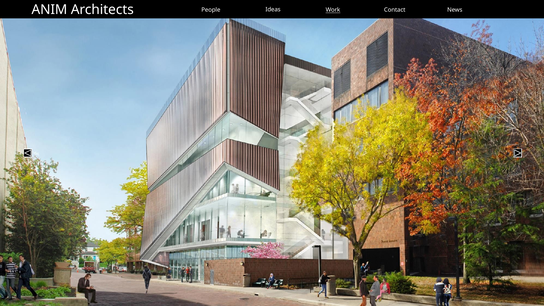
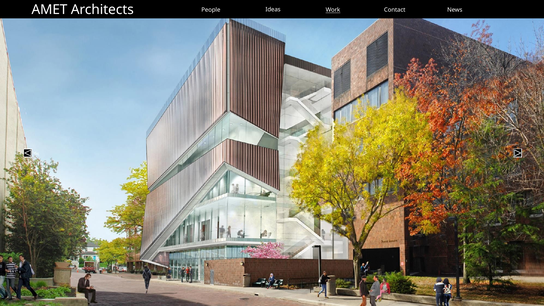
ANIM: ANIM -> AMET (49, 10)
